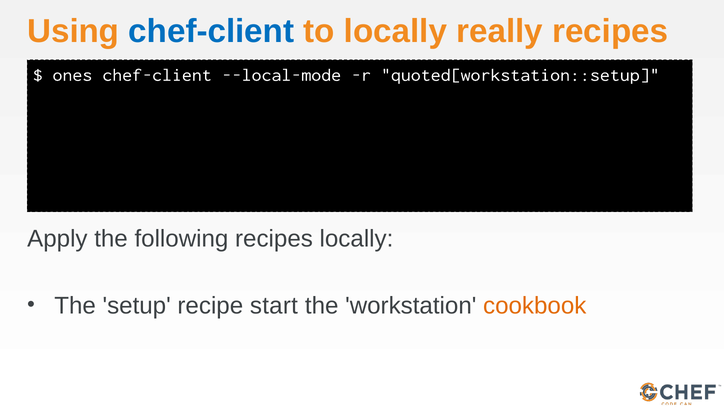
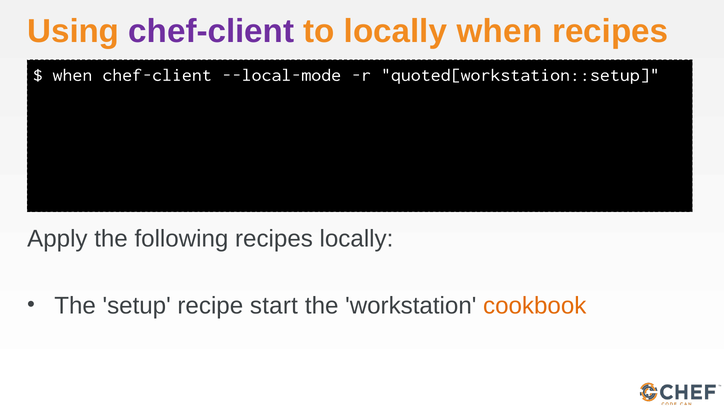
chef-client colour: blue -> purple (211, 31)
locally really: really -> when (499, 31)
ones: ones -> when (72, 75)
